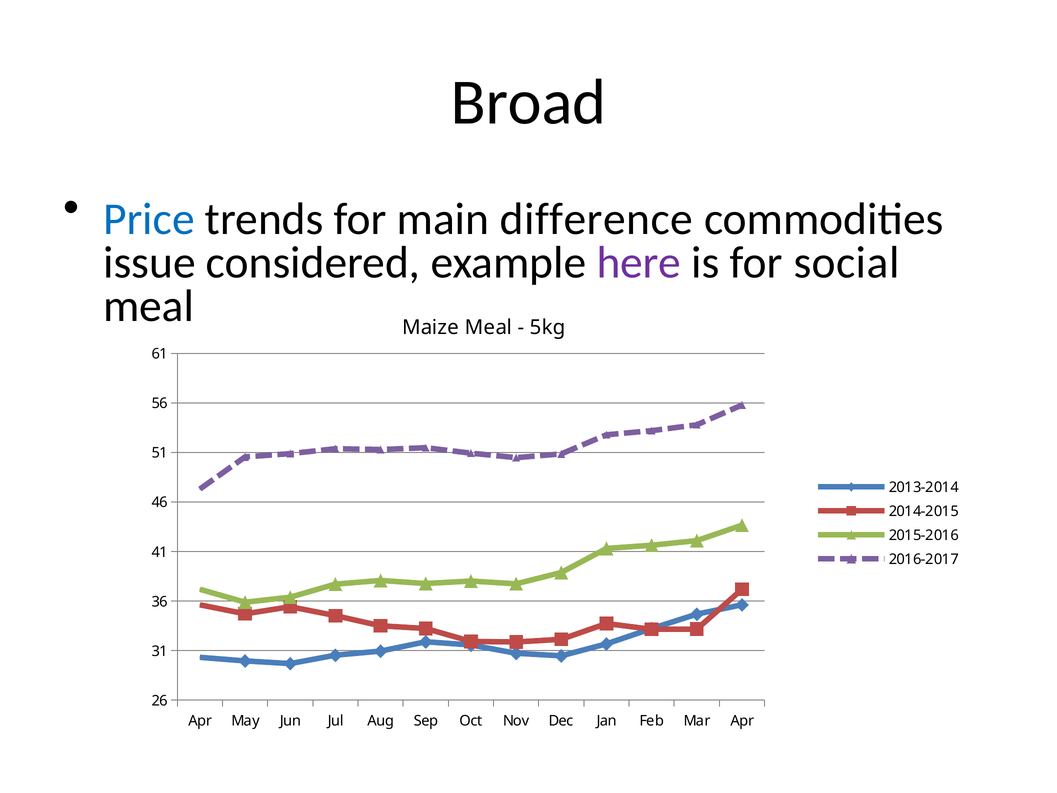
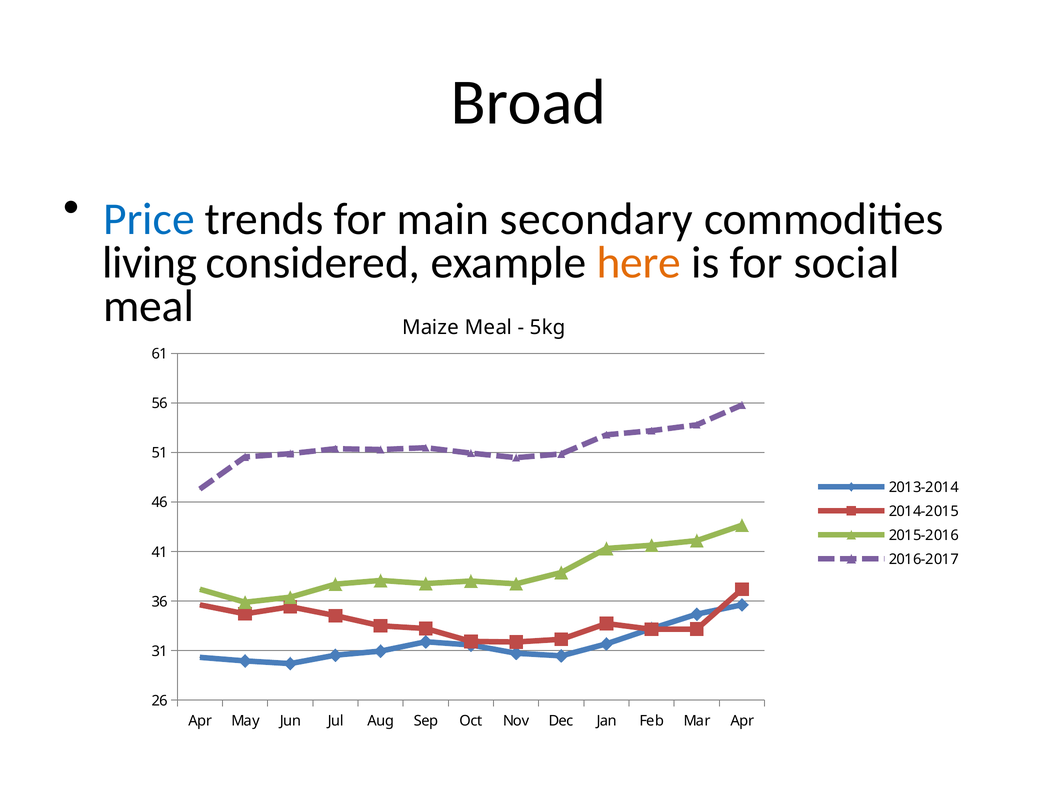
difference: difference -> secondary (596, 219)
issue: issue -> living (150, 263)
here colour: purple -> orange (639, 263)
